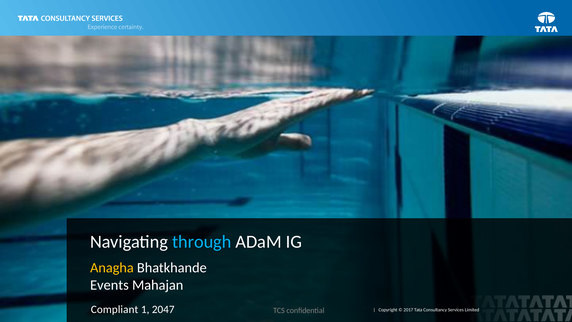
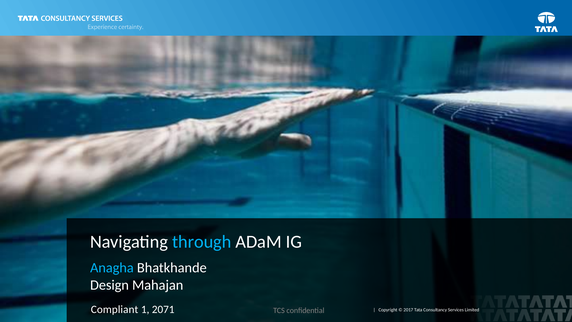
Anagha colour: yellow -> light blue (112, 268)
Events: Events -> Design (109, 285)
2047: 2047 -> 2071 (163, 309)
